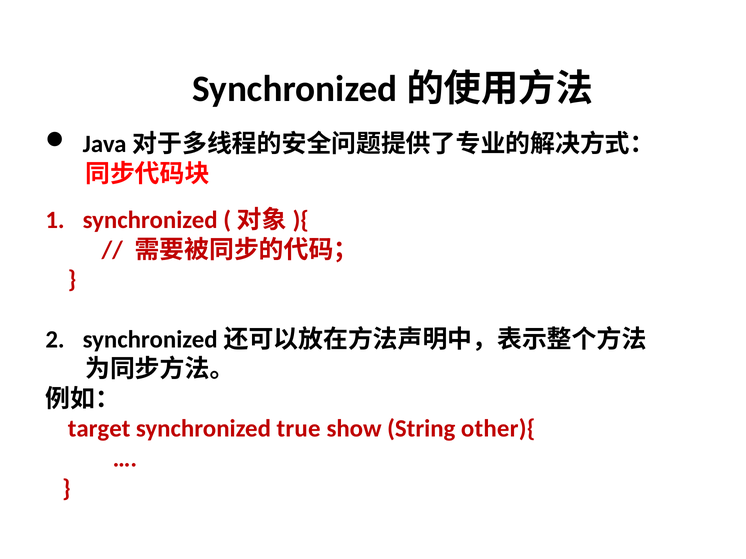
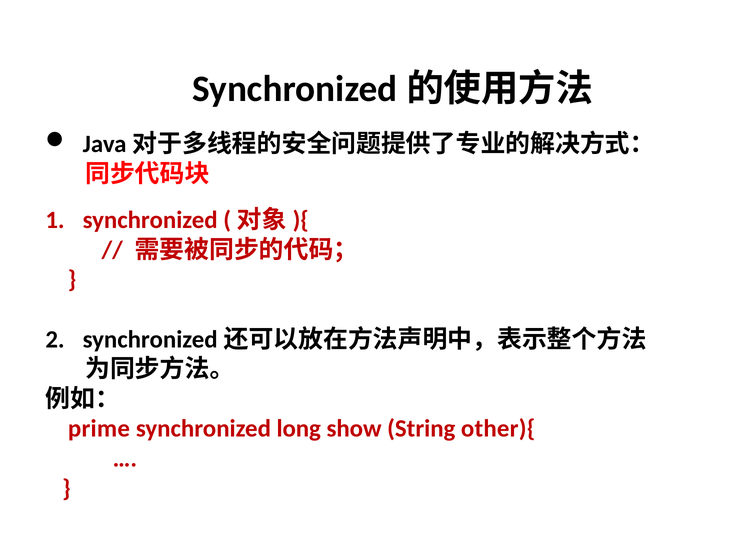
target: target -> prime (99, 429)
true: true -> long (299, 429)
